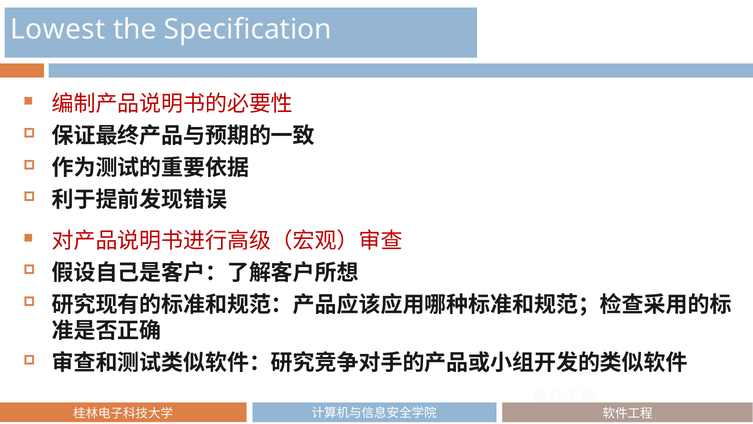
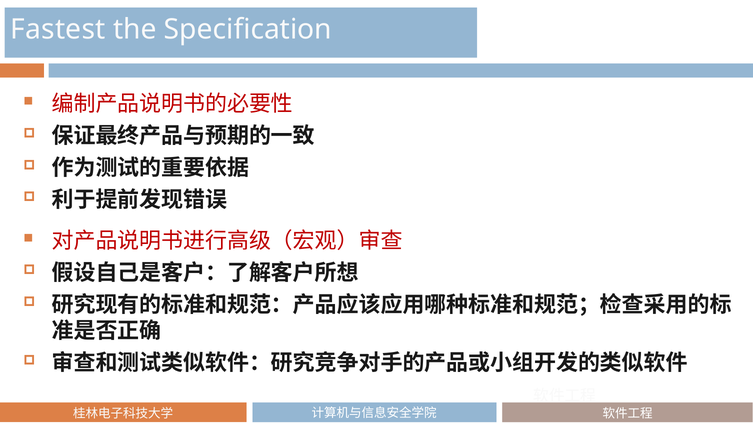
Lowest: Lowest -> Fastest (58, 29)
